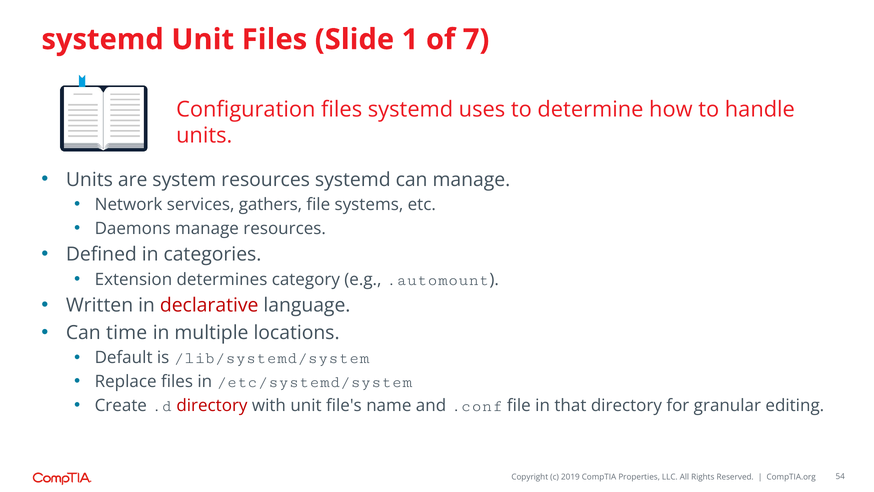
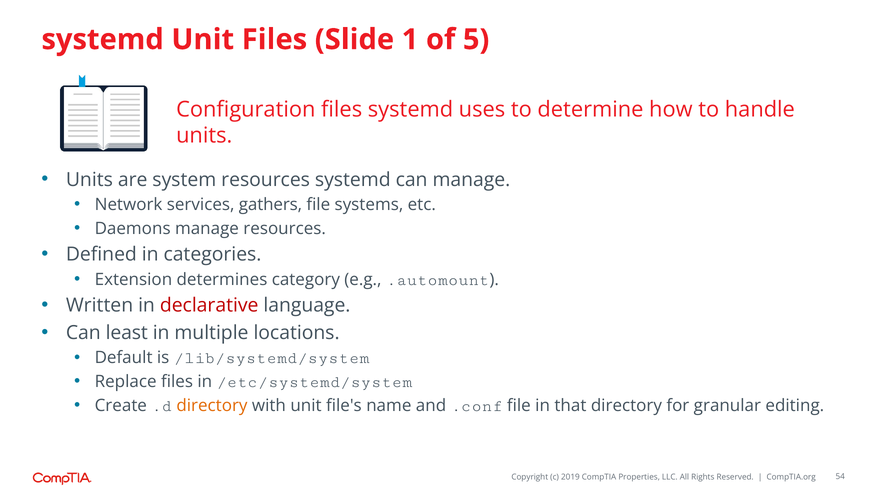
7: 7 -> 5 (476, 39)
time: time -> least (127, 332)
directory colour: red -> orange (212, 405)
